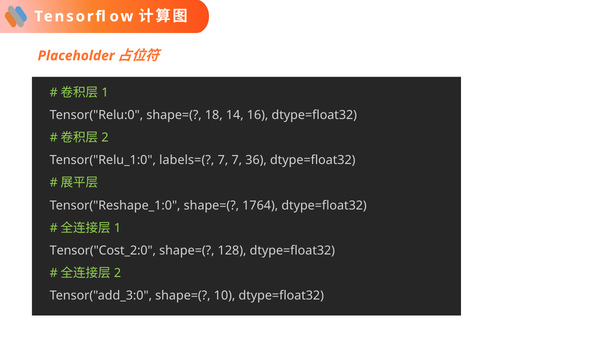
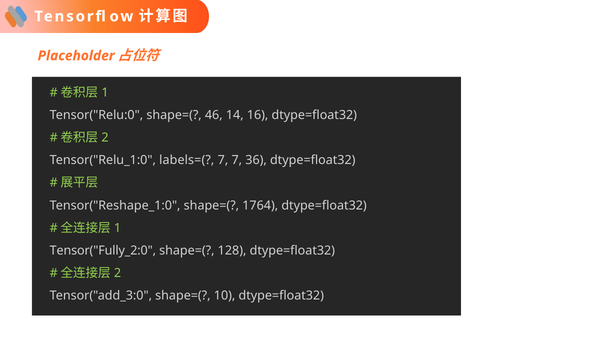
18: 18 -> 46 (214, 115)
Tensor("Cost_2:0: Tensor("Cost_2:0 -> Tensor("Fully_2:0 (103, 250)
